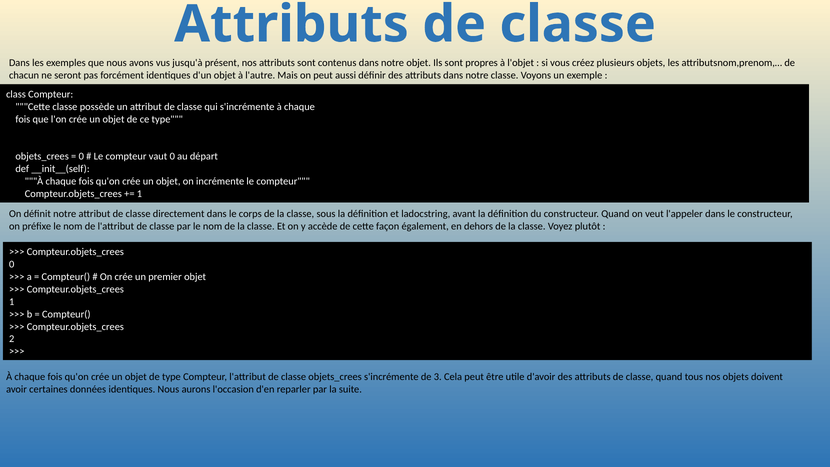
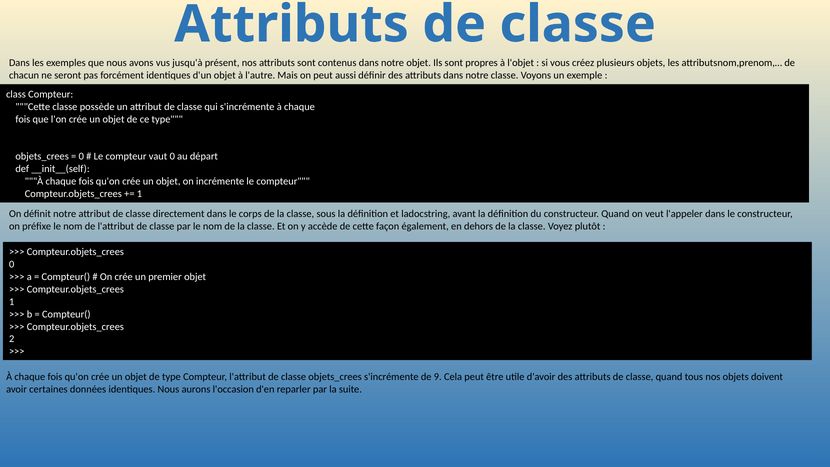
3: 3 -> 9 (438, 377)
